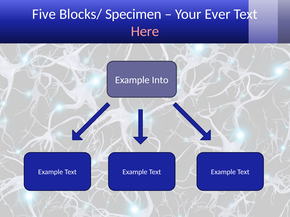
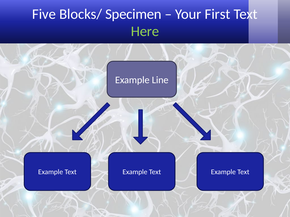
Ever: Ever -> First (218, 14)
Here colour: pink -> light green (145, 31)
Into: Into -> Line (160, 80)
